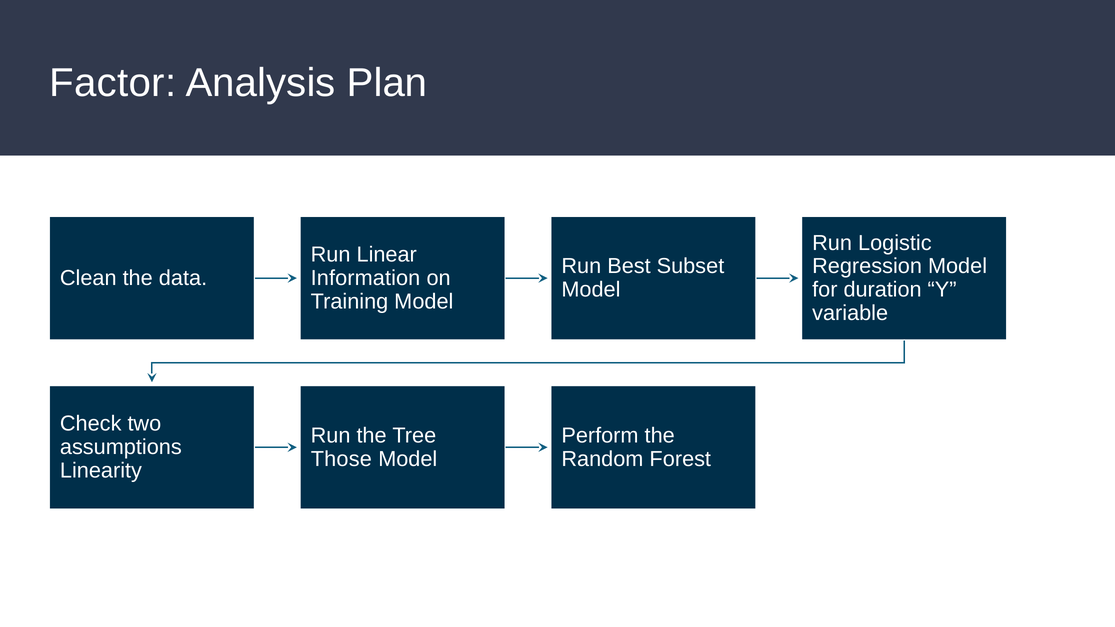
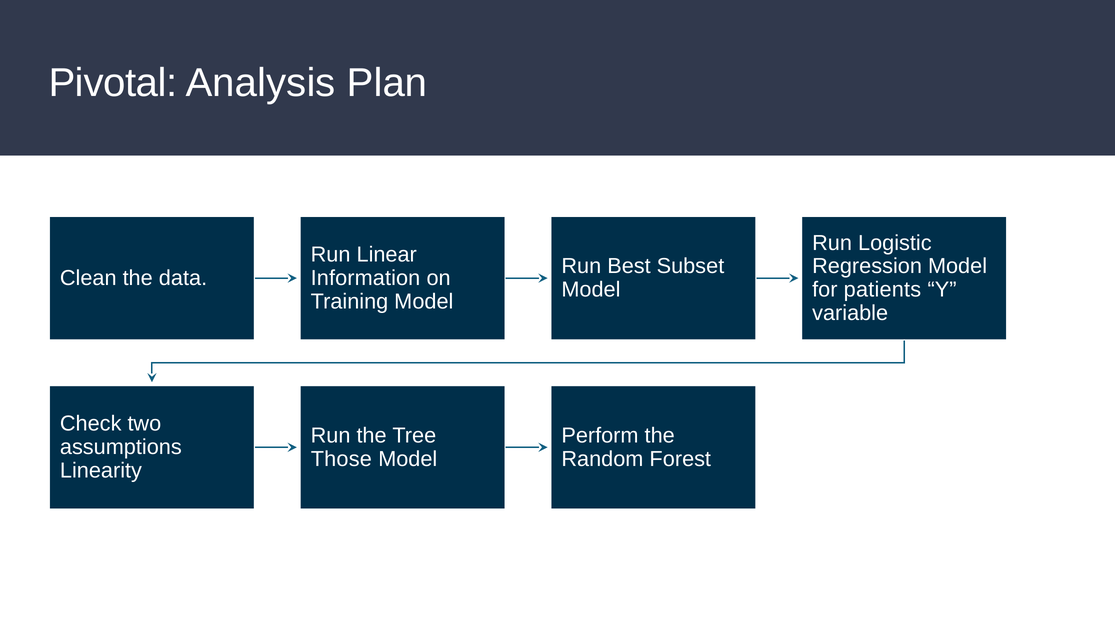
Factor: Factor -> Pivotal (113, 83)
duration: duration -> patients (882, 290)
